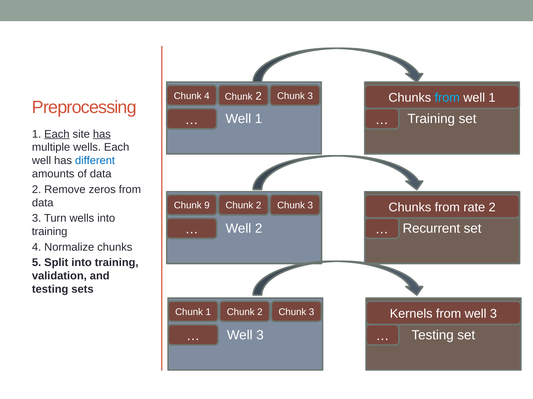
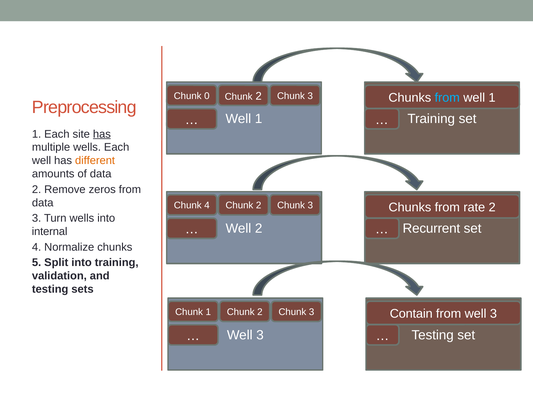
Chunk 4: 4 -> 0 (207, 96)
Each underline: present -> none (57, 134)
different colour: blue -> orange (95, 161)
Chunk 9: 9 -> 4 (207, 206)
training: training -> internal (50, 232)
Kernels: Kernels -> Contain (411, 314)
